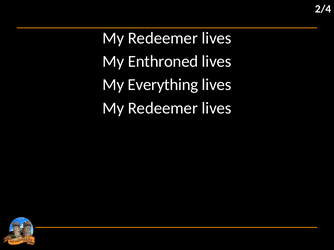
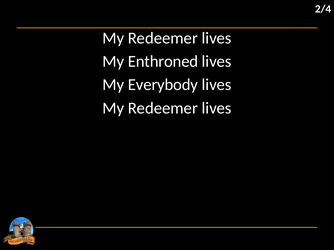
Everything: Everything -> Everybody (163, 85)
